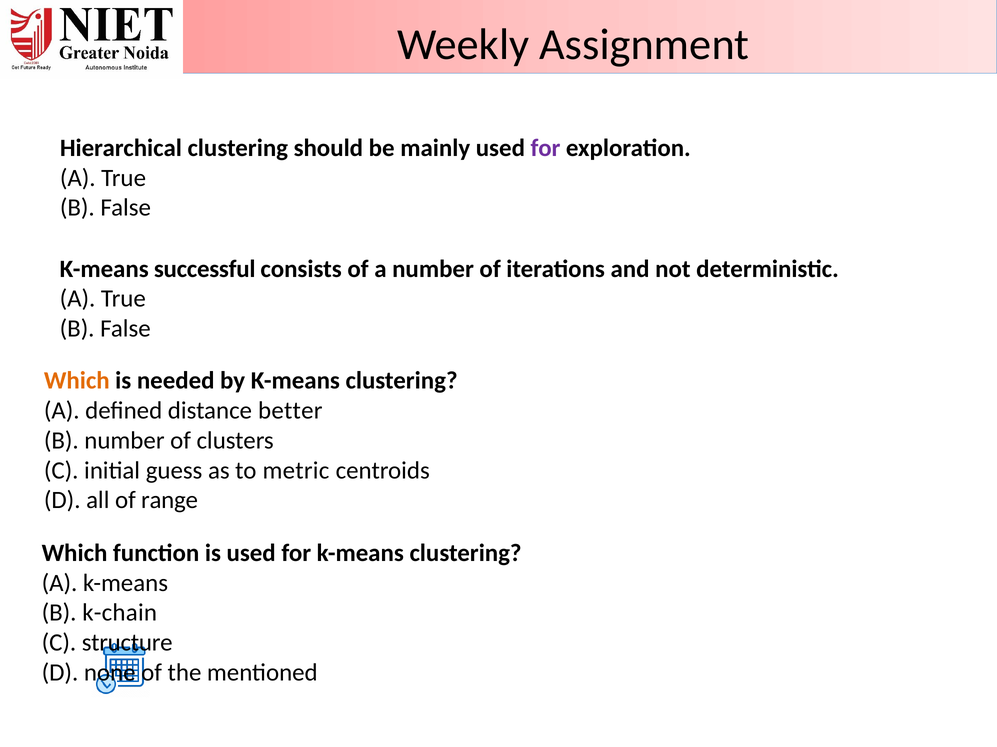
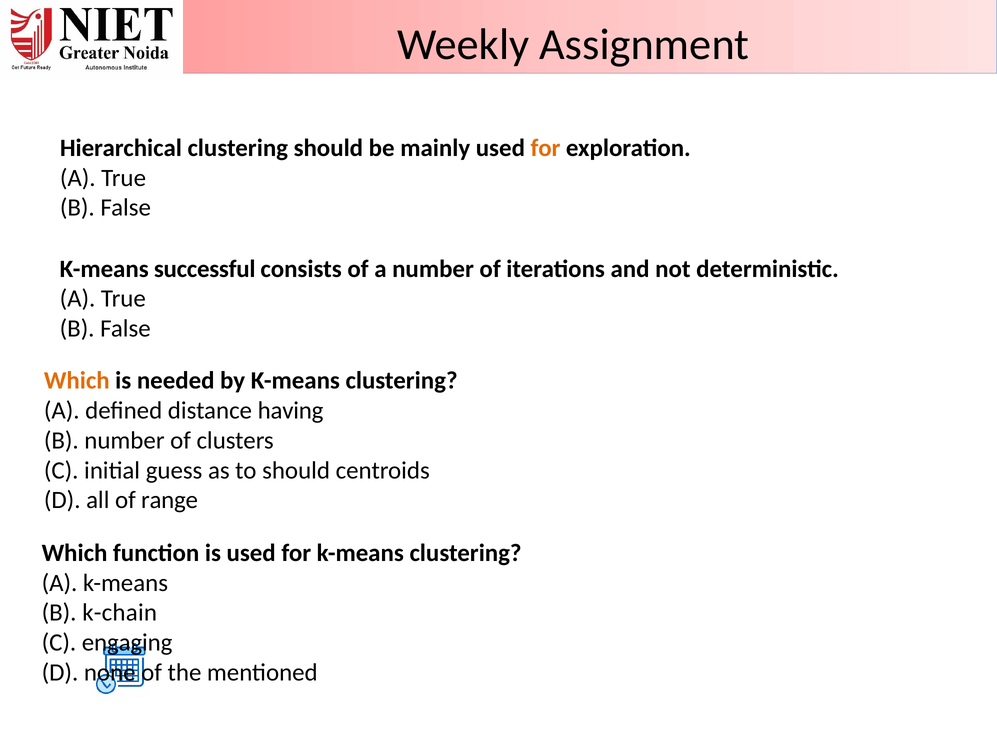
for colour: purple -> orange (546, 148)
better: better -> having (291, 411)
to metric: metric -> should (296, 471)
structure: structure -> engaging (127, 643)
